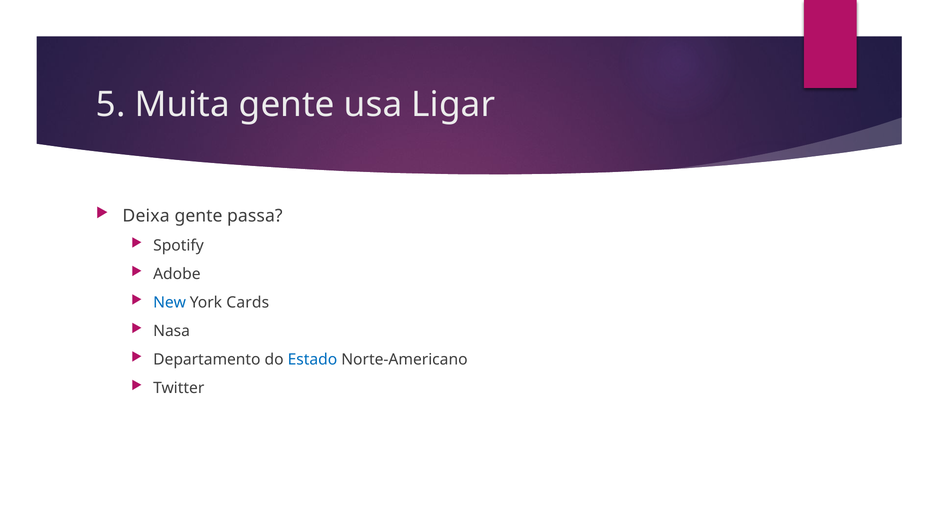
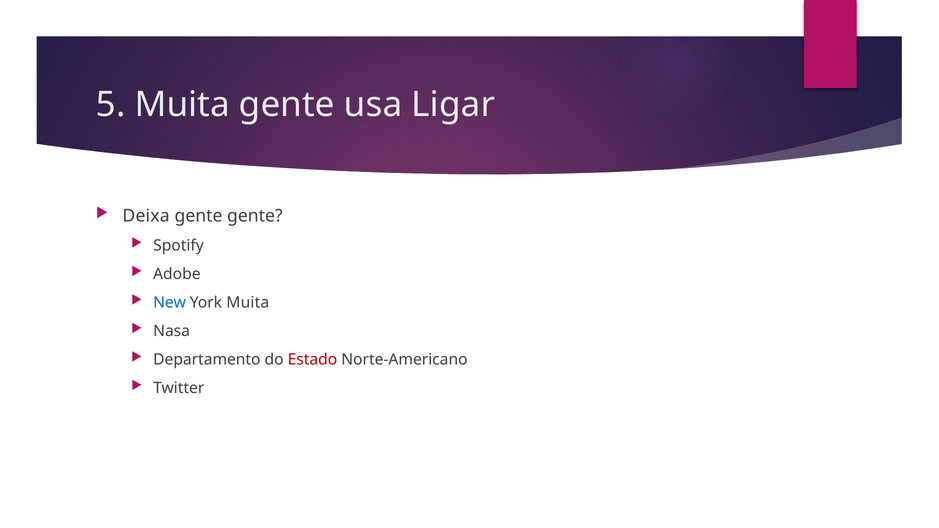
gente passa: passa -> gente (255, 216)
York Cards: Cards -> Muita (248, 303)
Estado colour: blue -> red (312, 360)
